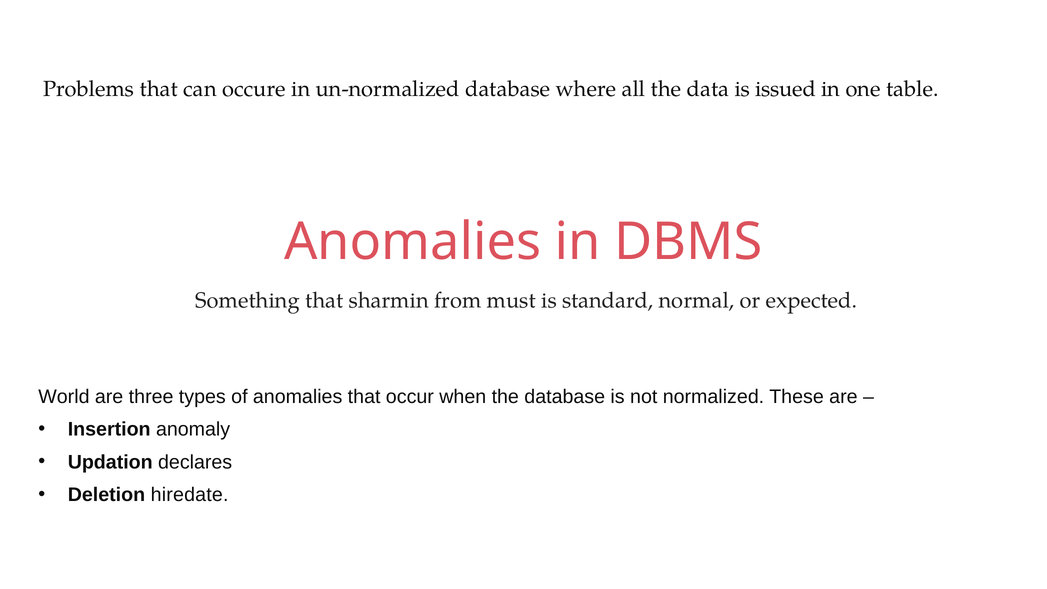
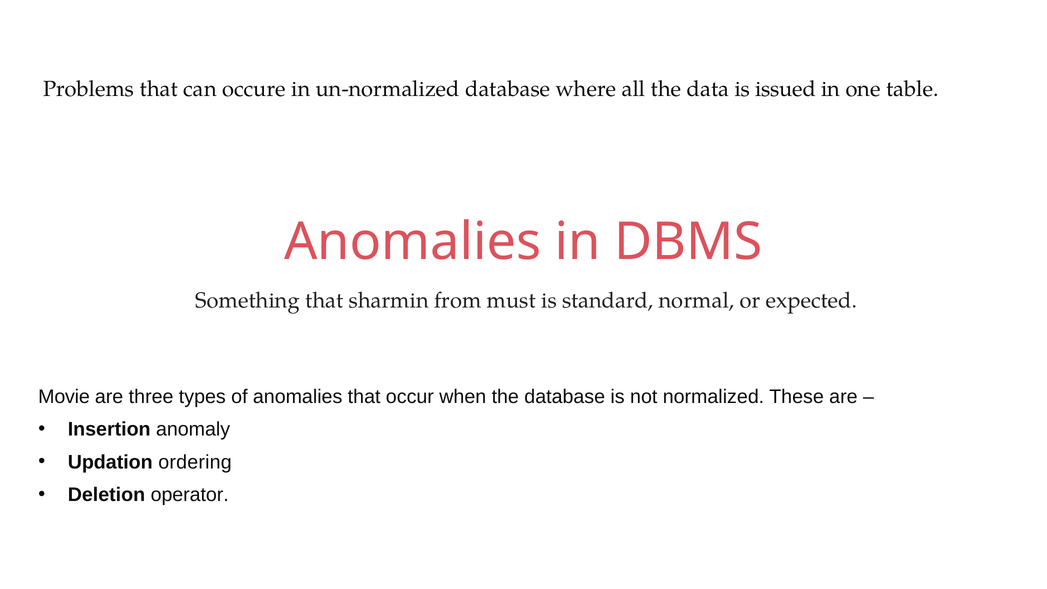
World: World -> Movie (64, 397)
declares: declares -> ordering (195, 462)
hiredate: hiredate -> operator (190, 495)
